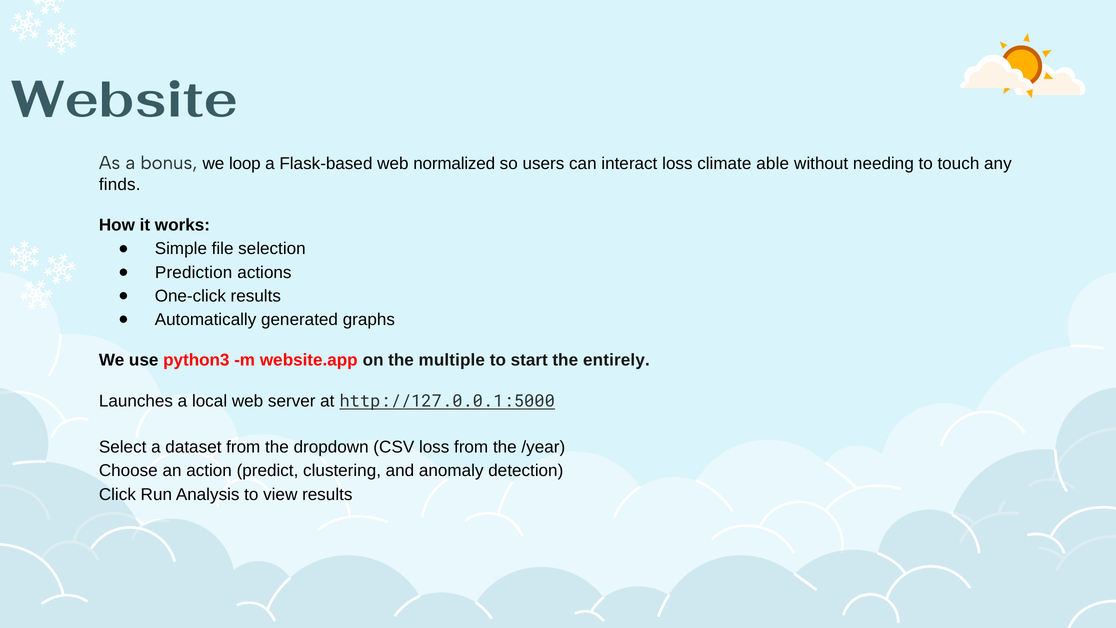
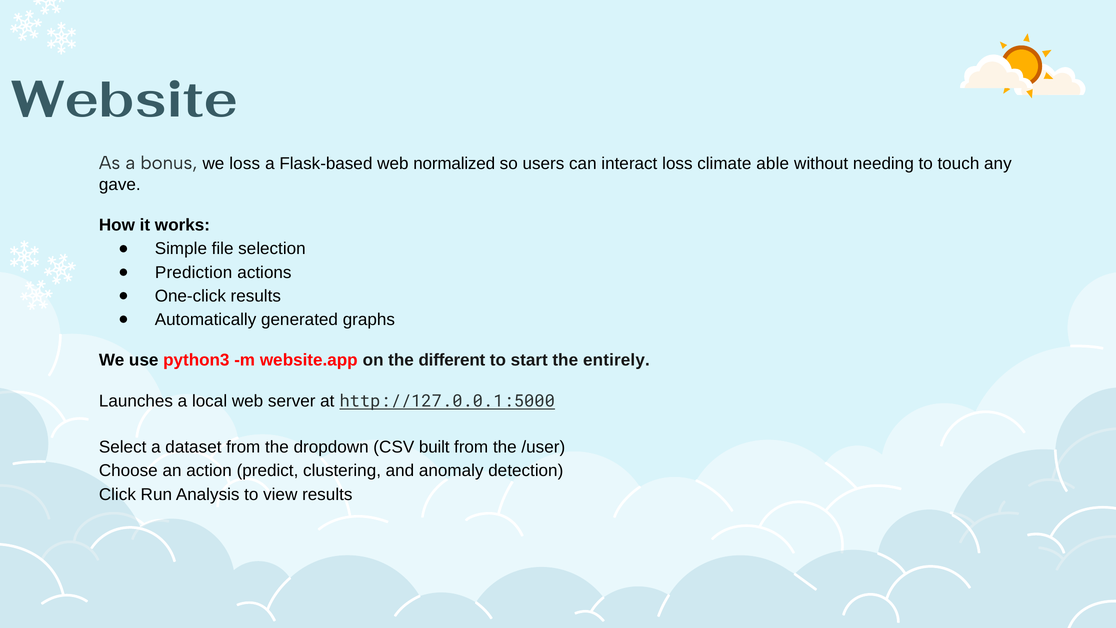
we loop: loop -> loss (245, 164)
finds: finds -> gave (120, 184)
multiple: multiple -> different (452, 360)
CSV loss: loss -> built (434, 447)
/year: /year -> /user (543, 447)
